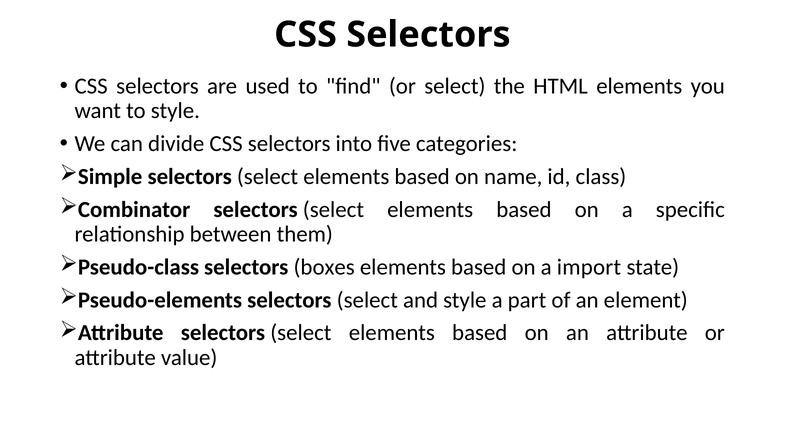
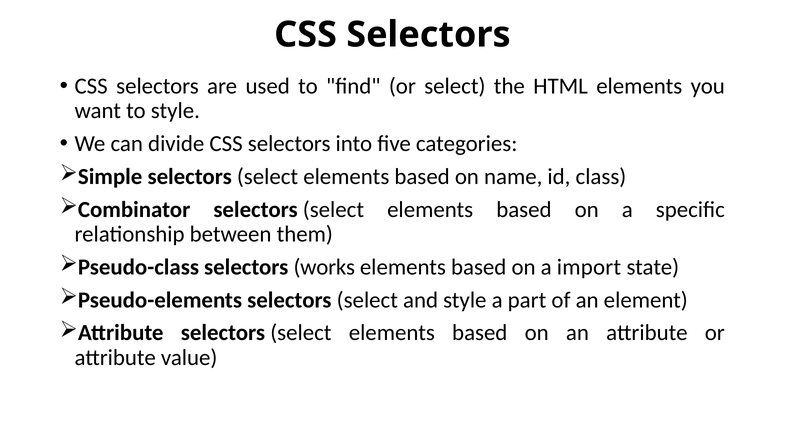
boxes: boxes -> works (324, 267)
